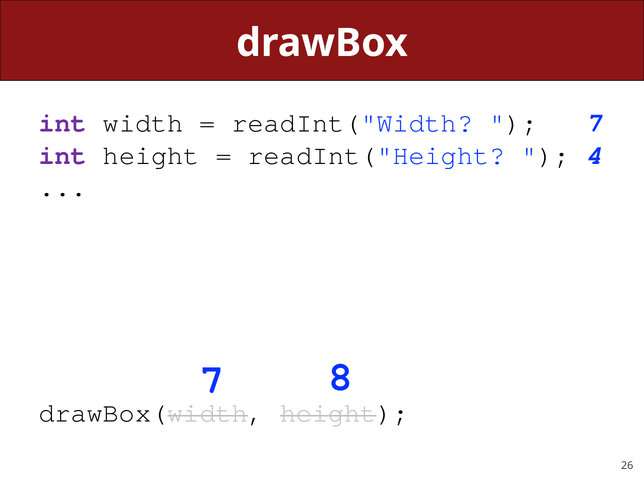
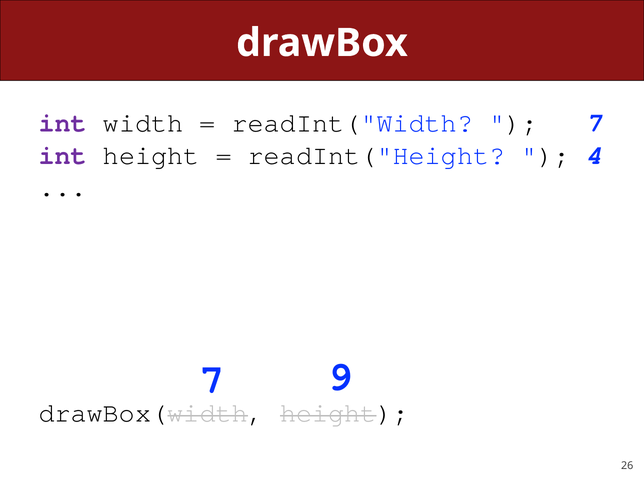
8: 8 -> 9 (341, 377)
